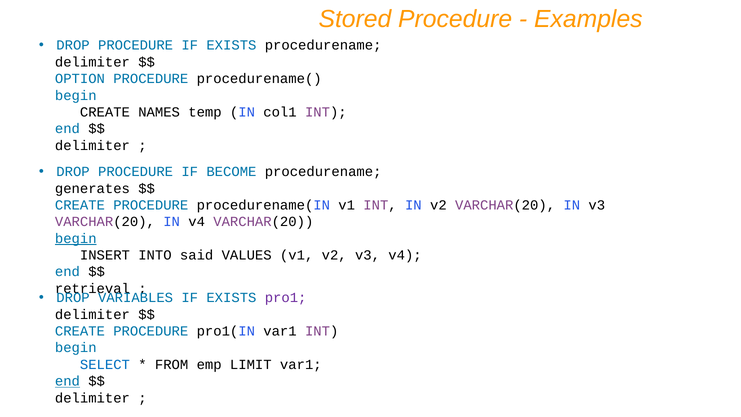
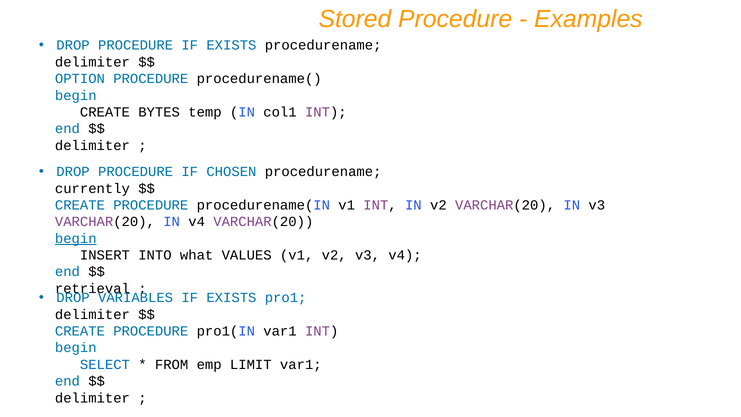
NAMES: NAMES -> BYTES (159, 112)
BECOME: BECOME -> CHOSEN (231, 172)
generates: generates -> currently (92, 188)
said: said -> what (197, 255)
pro1 colour: purple -> blue (286, 298)
end underline: present -> none (67, 381)
